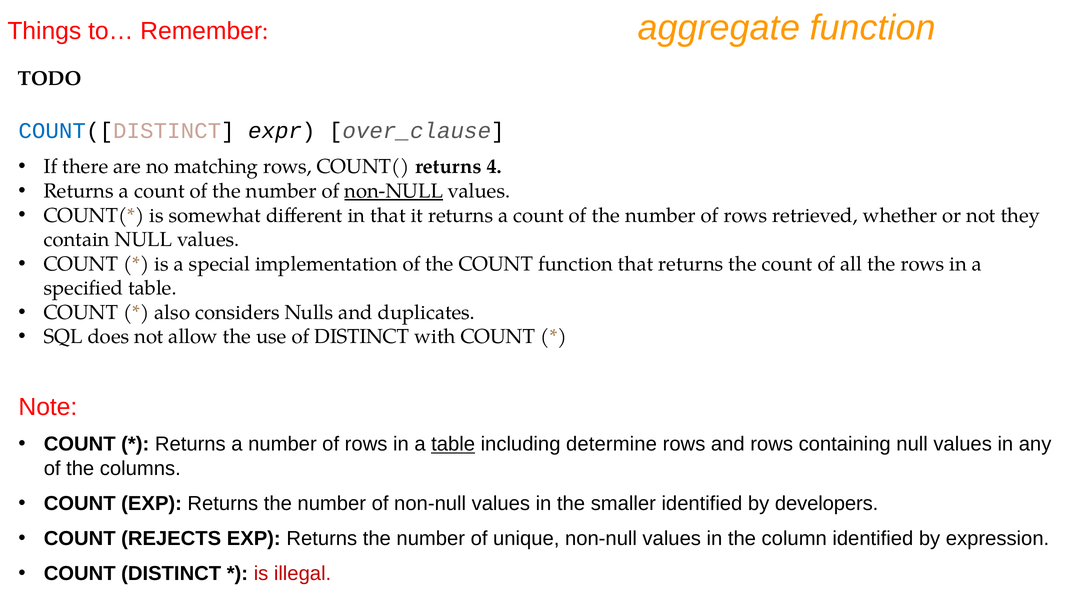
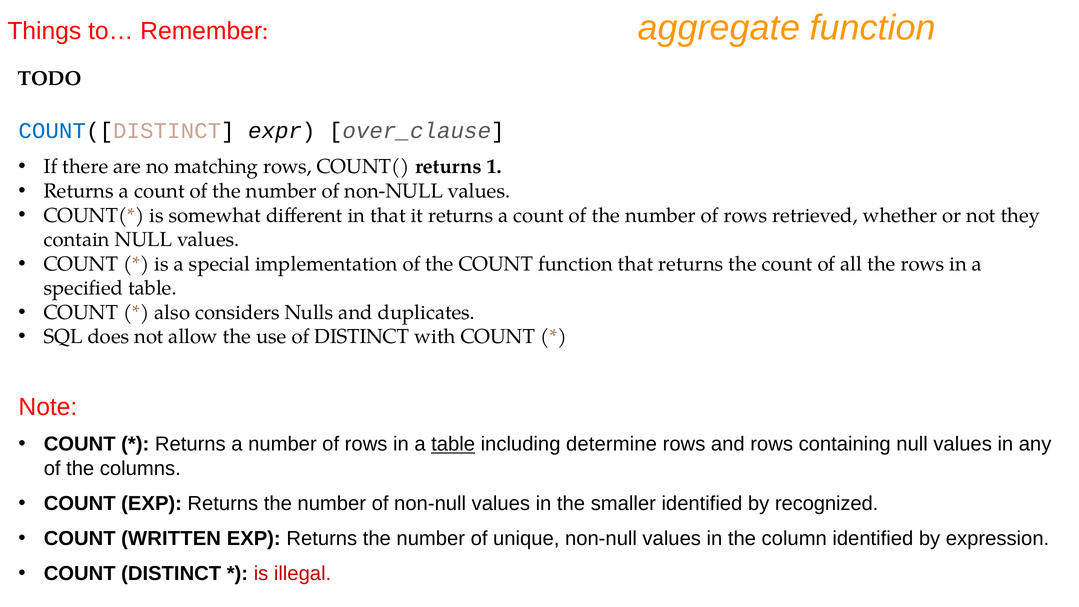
4: 4 -> 1 (494, 167)
non-NULL underline: present -> none (394, 191)
developers: developers -> recognized (827, 504)
REJECTS: REJECTS -> WRITTEN (171, 539)
